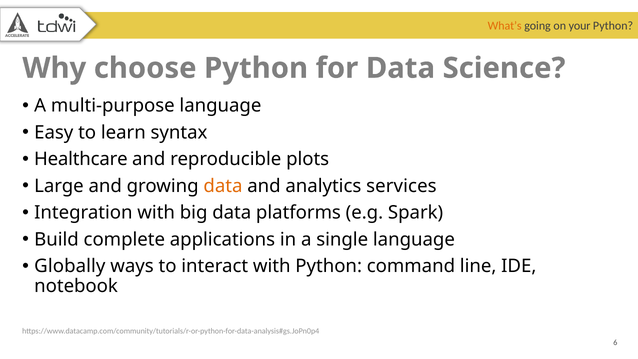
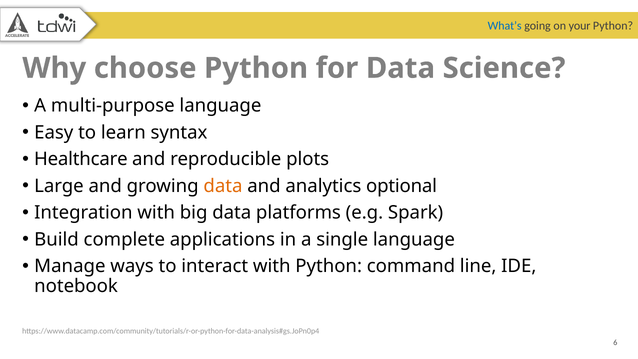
What’s colour: orange -> blue (505, 26)
services: services -> optional (402, 186)
Globally: Globally -> Manage (70, 266)
